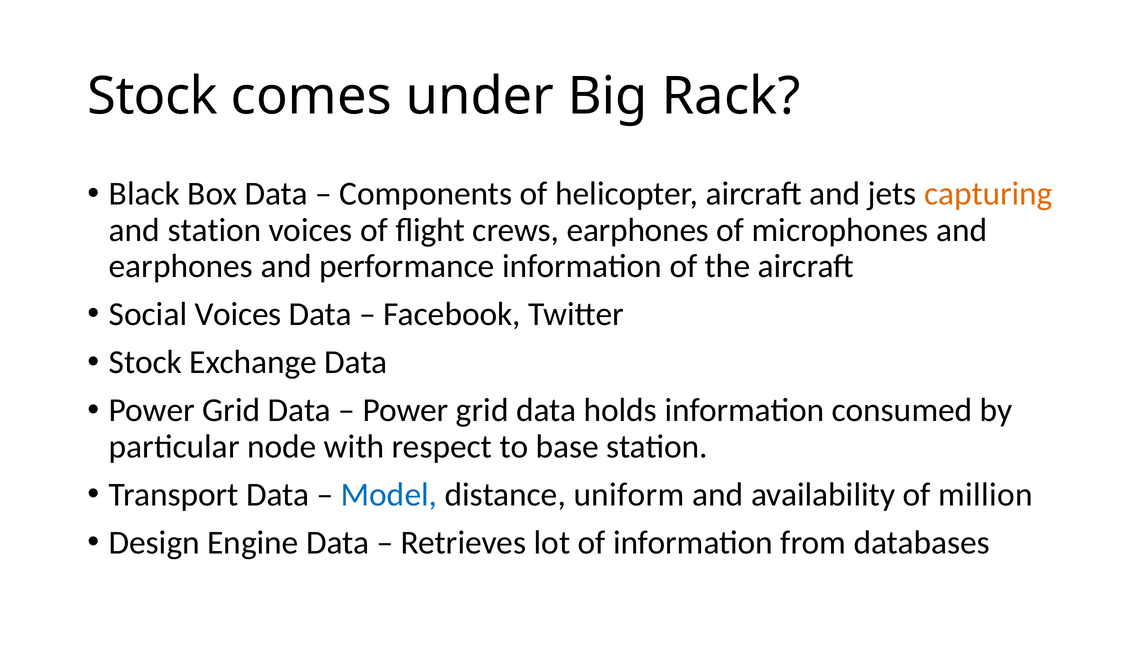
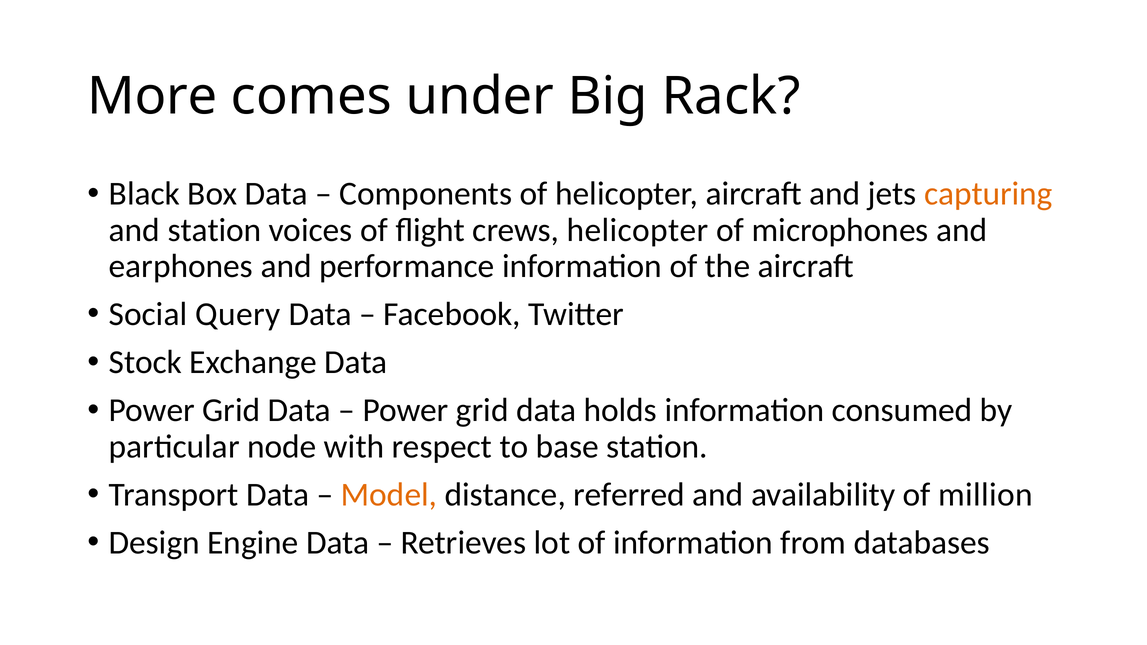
Stock: Stock -> More (152, 96)
crews earphones: earphones -> helicopter (638, 230)
Social Voices: Voices -> Query (238, 314)
Model colour: blue -> orange (389, 495)
uniform: uniform -> referred (629, 495)
